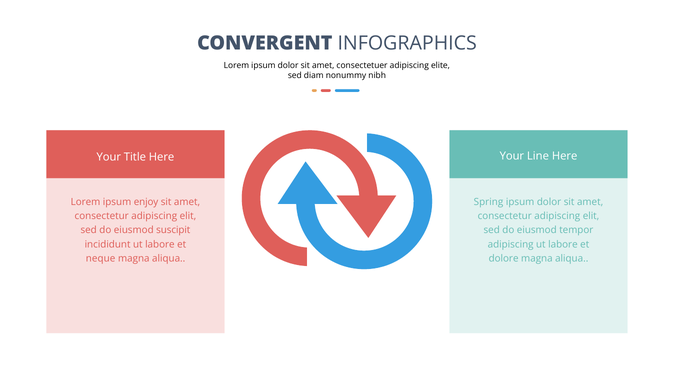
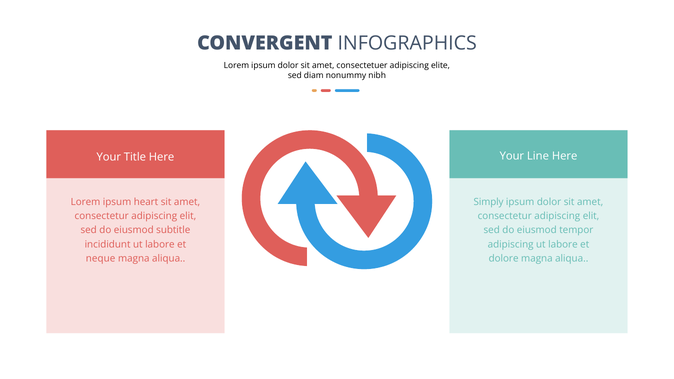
enjoy: enjoy -> heart (146, 202)
Spring: Spring -> Simply (489, 202)
suscipit: suscipit -> subtitle (173, 230)
